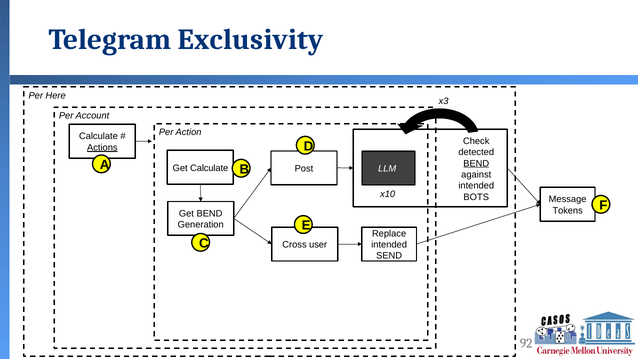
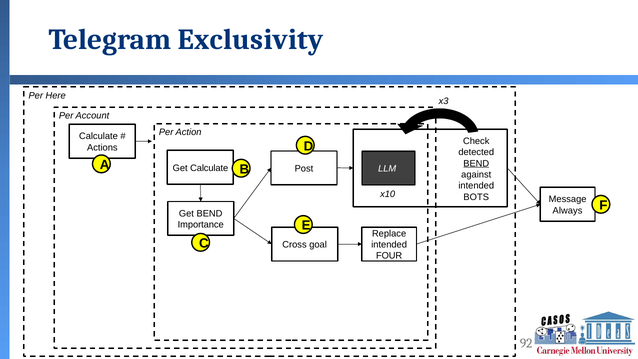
Actions underline: present -> none (102, 147)
Tokens: Tokens -> Always (568, 210)
Generation: Generation -> Importance (201, 225)
user: user -> goal (318, 245)
SEND: SEND -> FOUR (389, 256)
